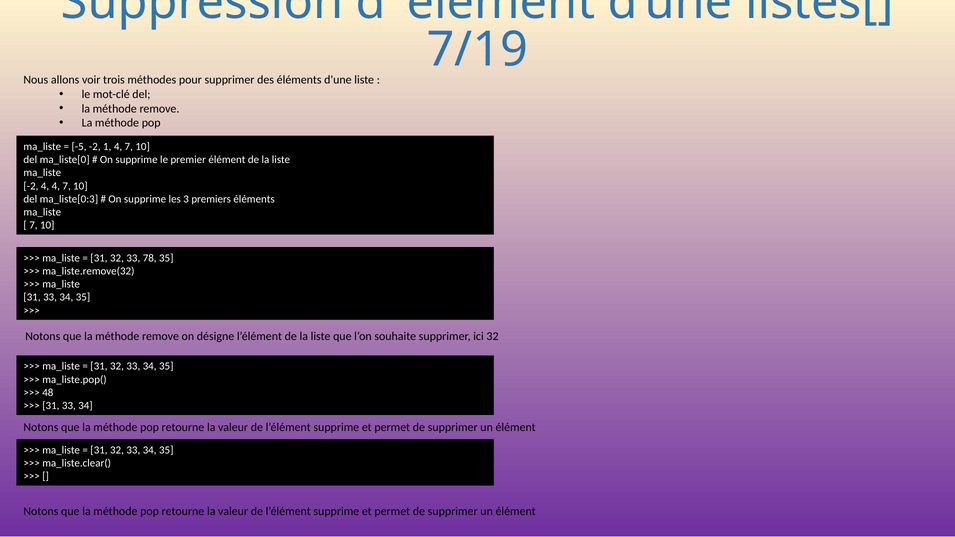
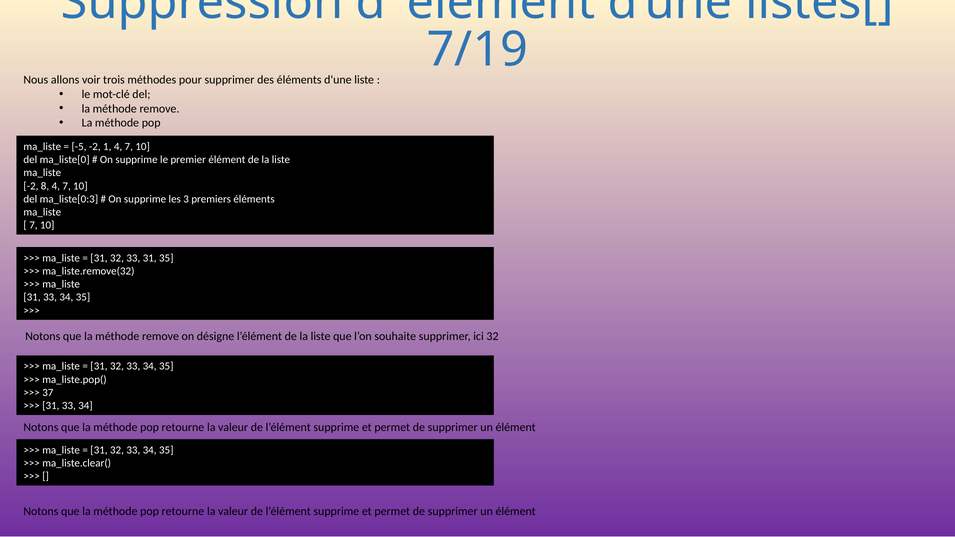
-2 4: 4 -> 8 (45, 186)
33 78: 78 -> 31 (150, 258)
48: 48 -> 37 (48, 393)
